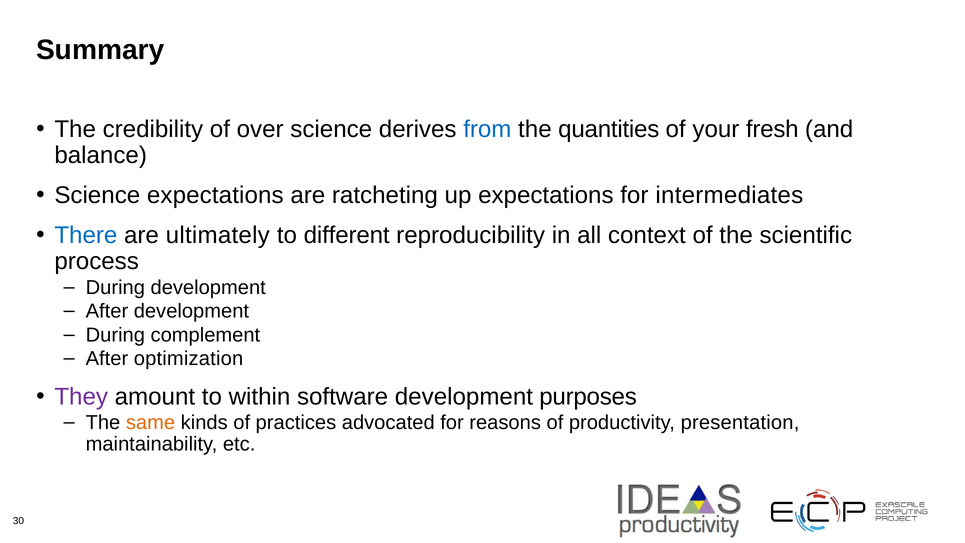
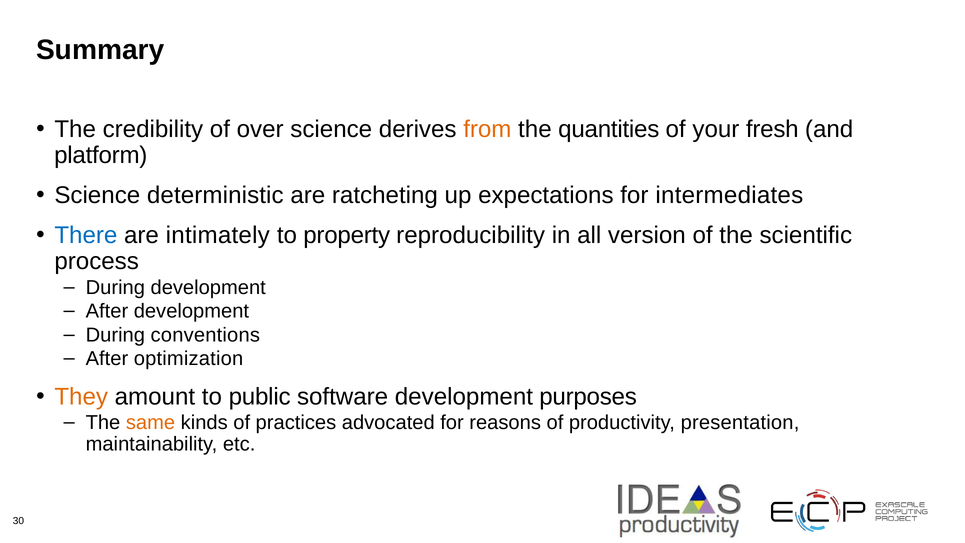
from colour: blue -> orange (487, 129)
balance: balance -> platform (101, 155)
Science expectations: expectations -> deterministic (215, 195)
ultimately: ultimately -> intimately (218, 235)
different: different -> property (347, 235)
context: context -> version (647, 235)
complement: complement -> conventions (205, 335)
They colour: purple -> orange (81, 397)
within: within -> public (260, 397)
